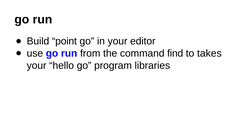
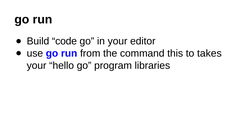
point: point -> code (64, 41)
find: find -> this (175, 53)
